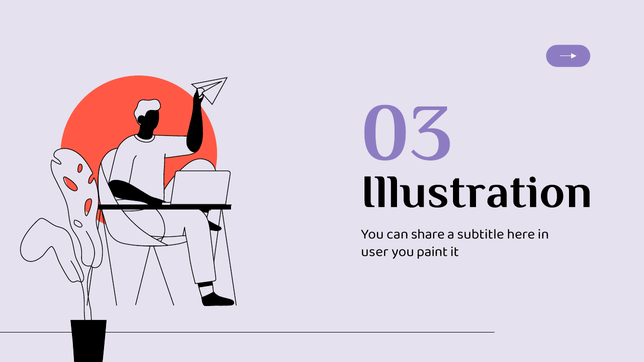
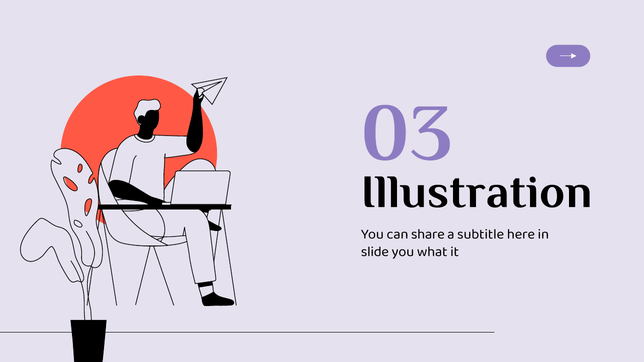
user: user -> slide (375, 251)
paint: paint -> what (432, 251)
